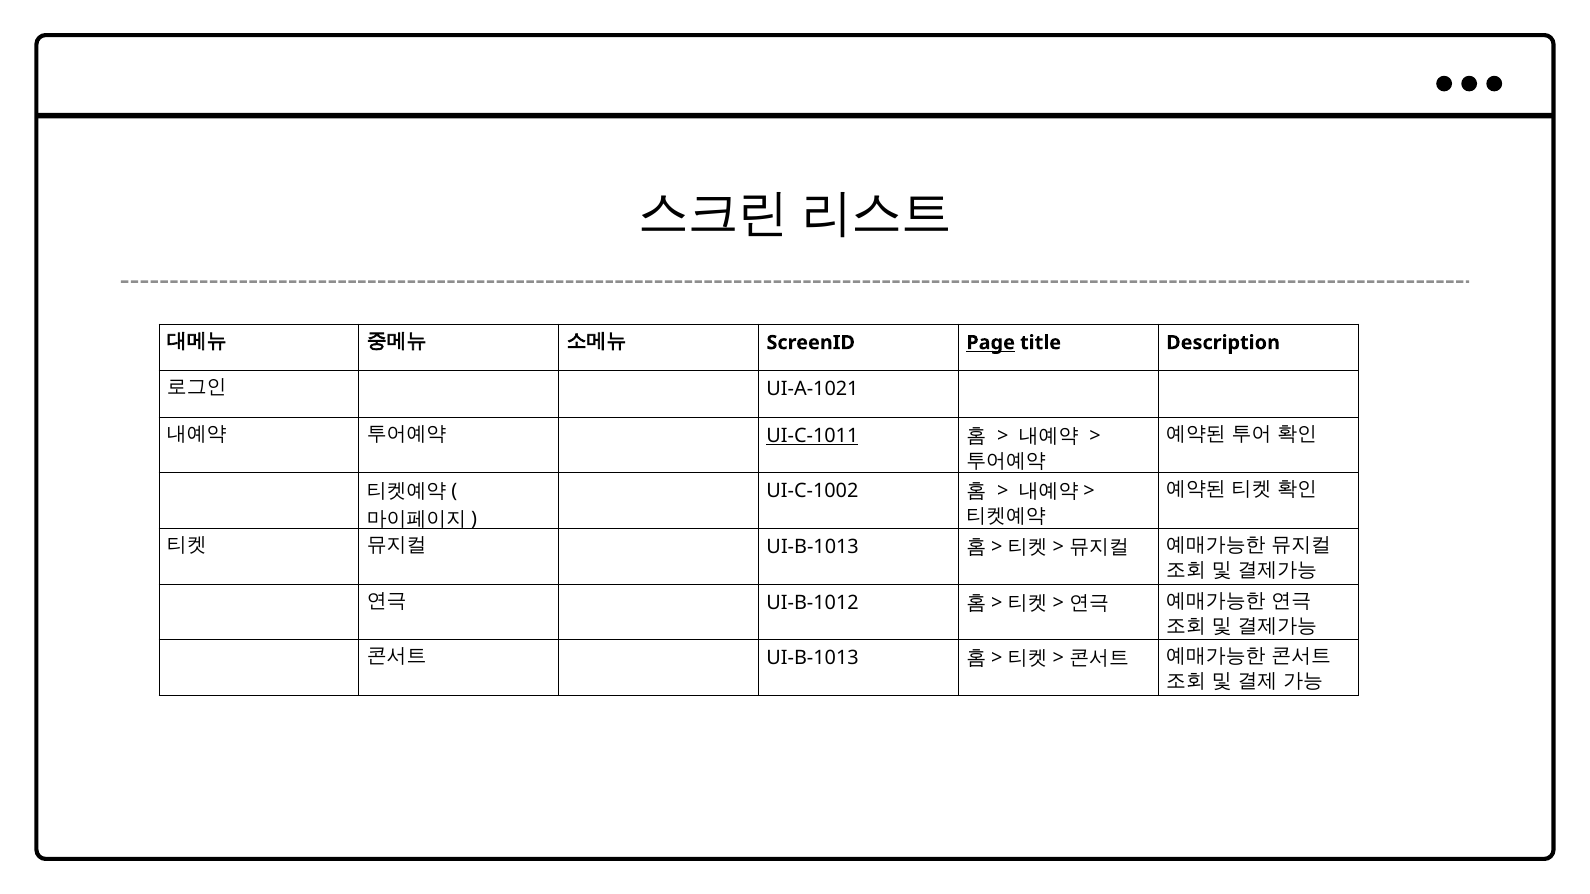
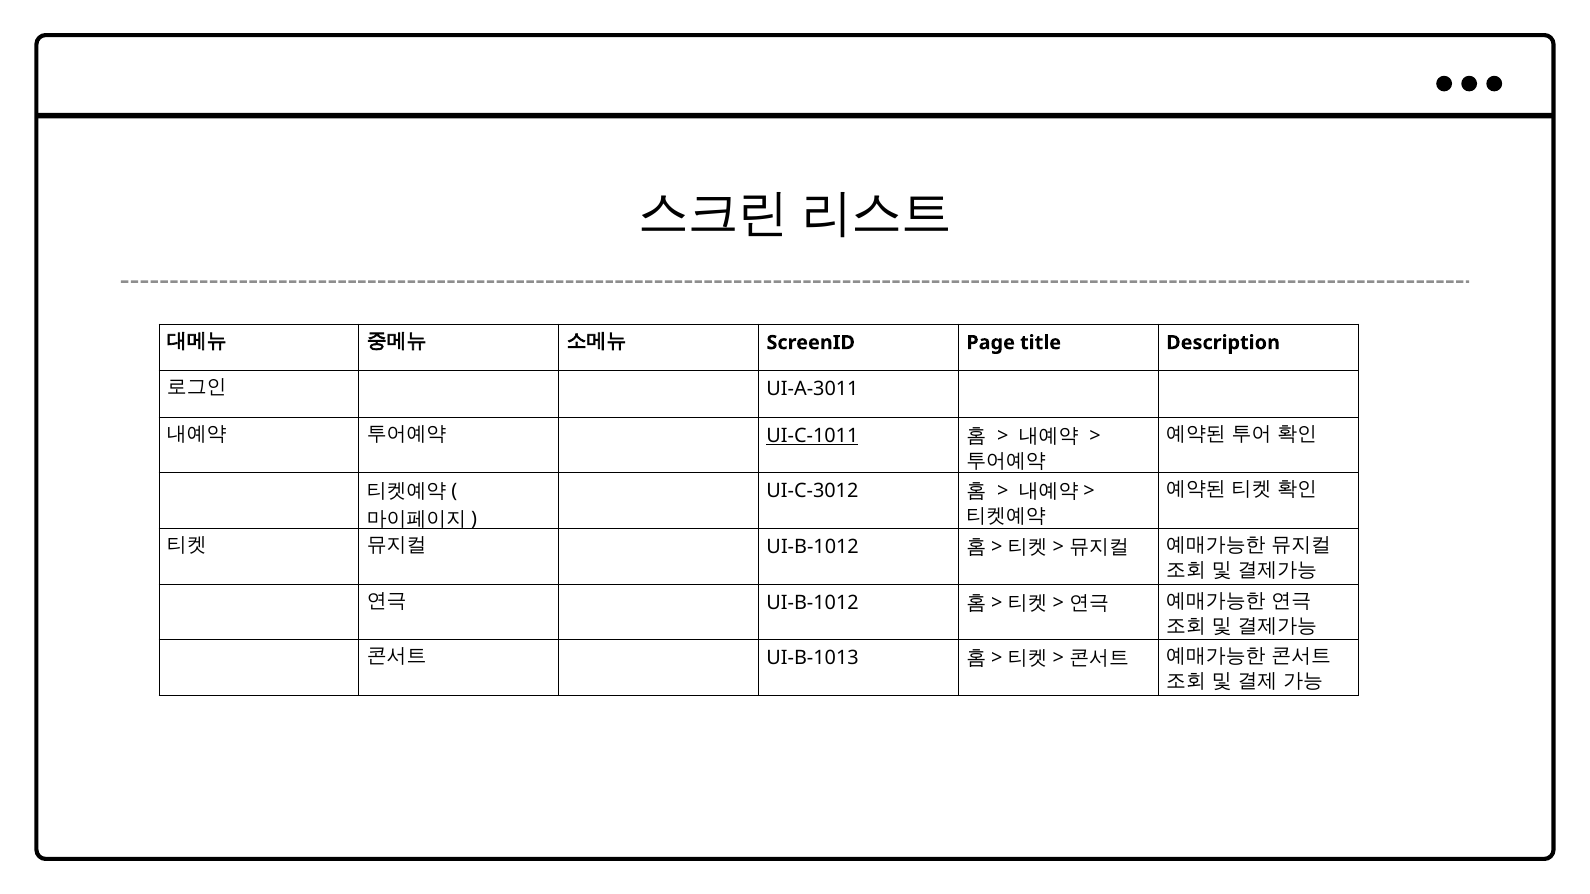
Page underline: present -> none (991, 343)
UI-A-1021: UI-A-1021 -> UI-A-3011 (813, 389)
UI-C-1002: UI-C-1002 -> UI-C-3012 (812, 492)
UI-B-1013: UI-B-1013 -> UI-B-1012 (813, 547)
